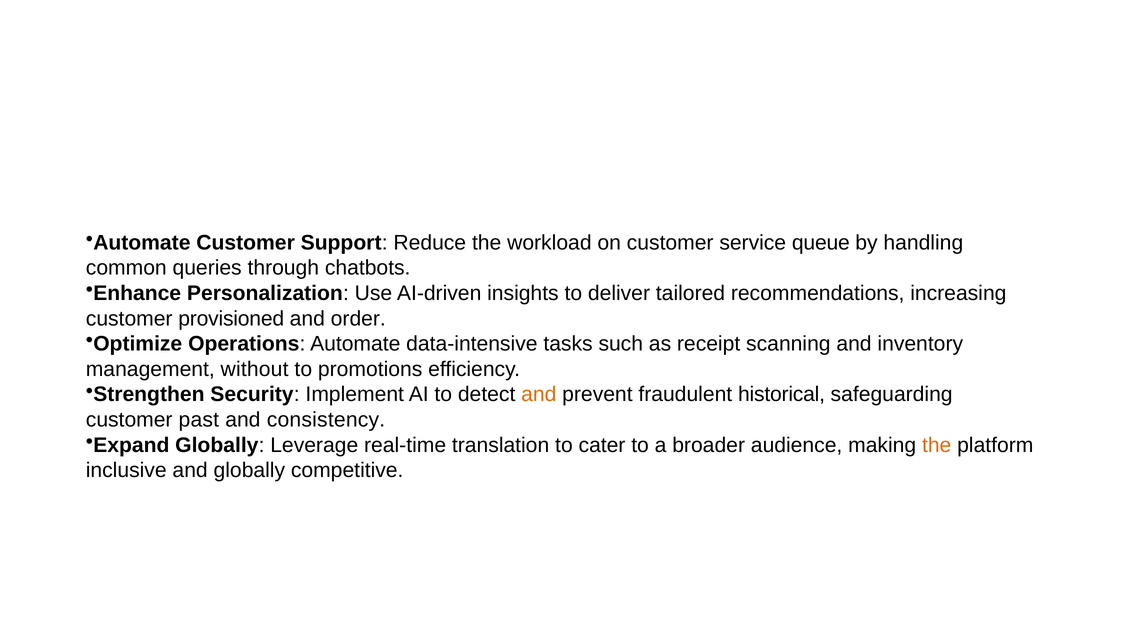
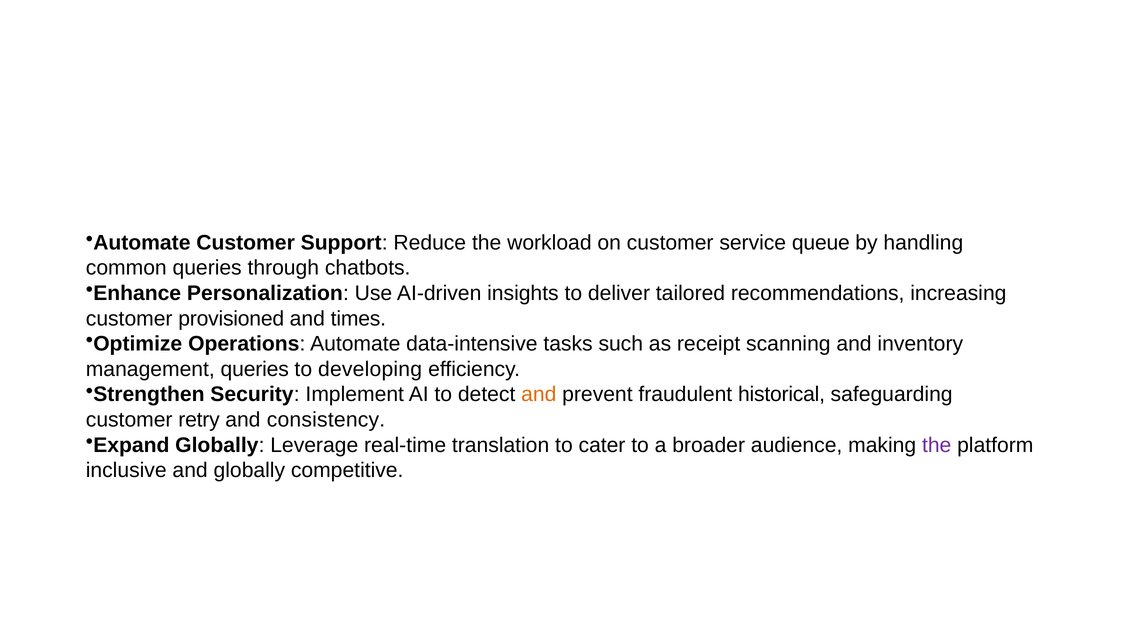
order: order -> times (358, 319)
management without: without -> queries (255, 369)
promotions: promotions -> developing (370, 369)
past: past -> retry (199, 420)
the colour: orange -> purple (937, 445)
